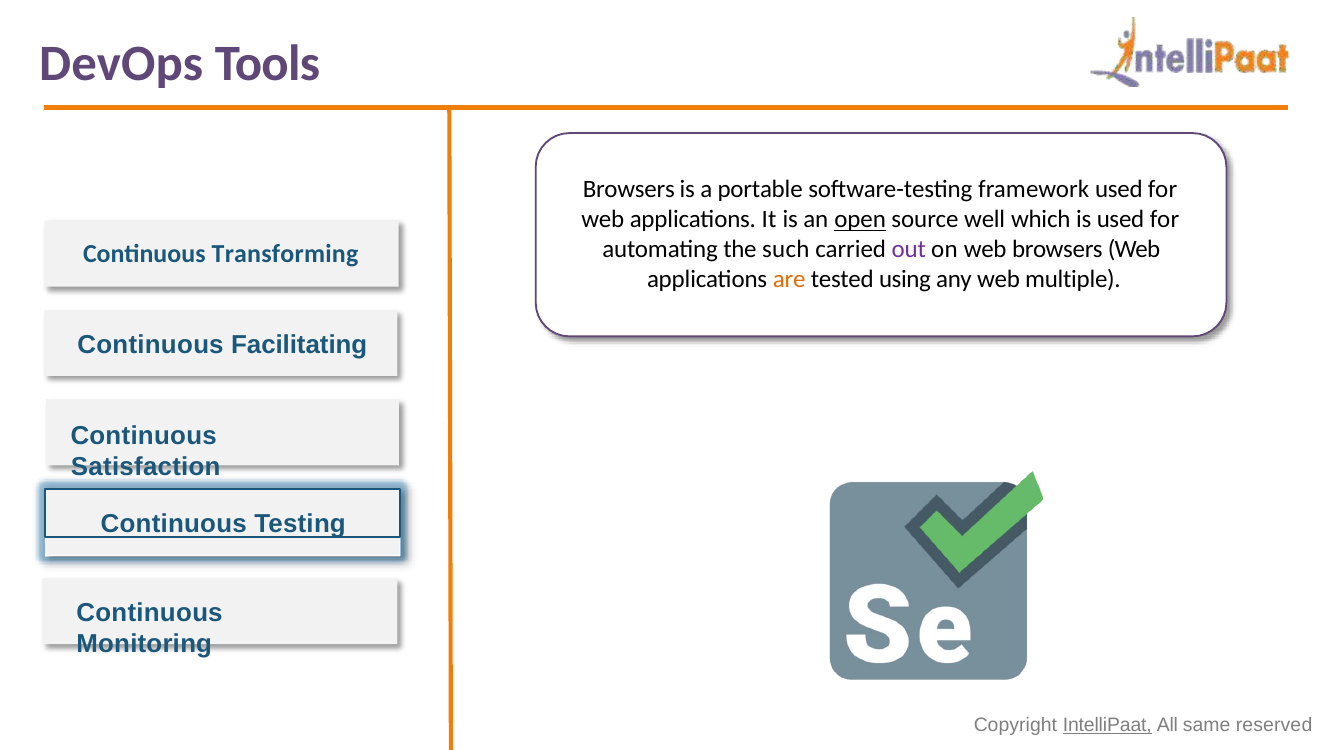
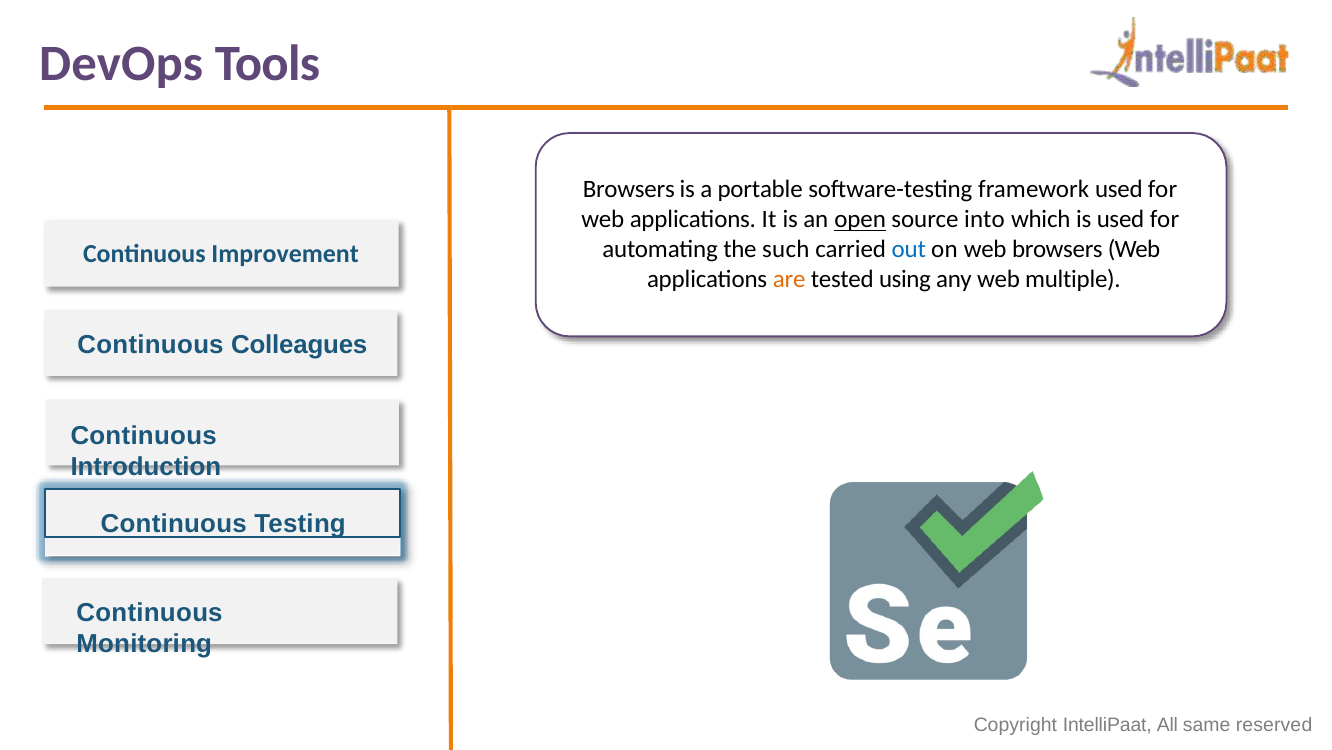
well: well -> into (985, 219)
out colour: purple -> blue (909, 249)
Transforming: Transforming -> Improvement (285, 253)
Facilitating: Facilitating -> Colleagues (299, 344)
Satisfaction: Satisfaction -> Introduction (146, 466)
IntelliPaat underline: present -> none (1107, 724)
